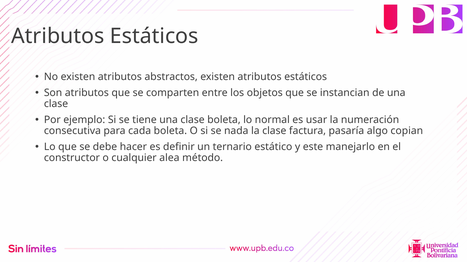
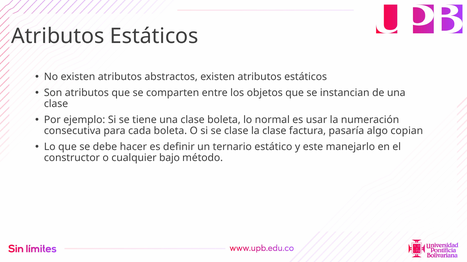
se nada: nada -> clase (236, 131)
alea: alea -> bajo (169, 158)
